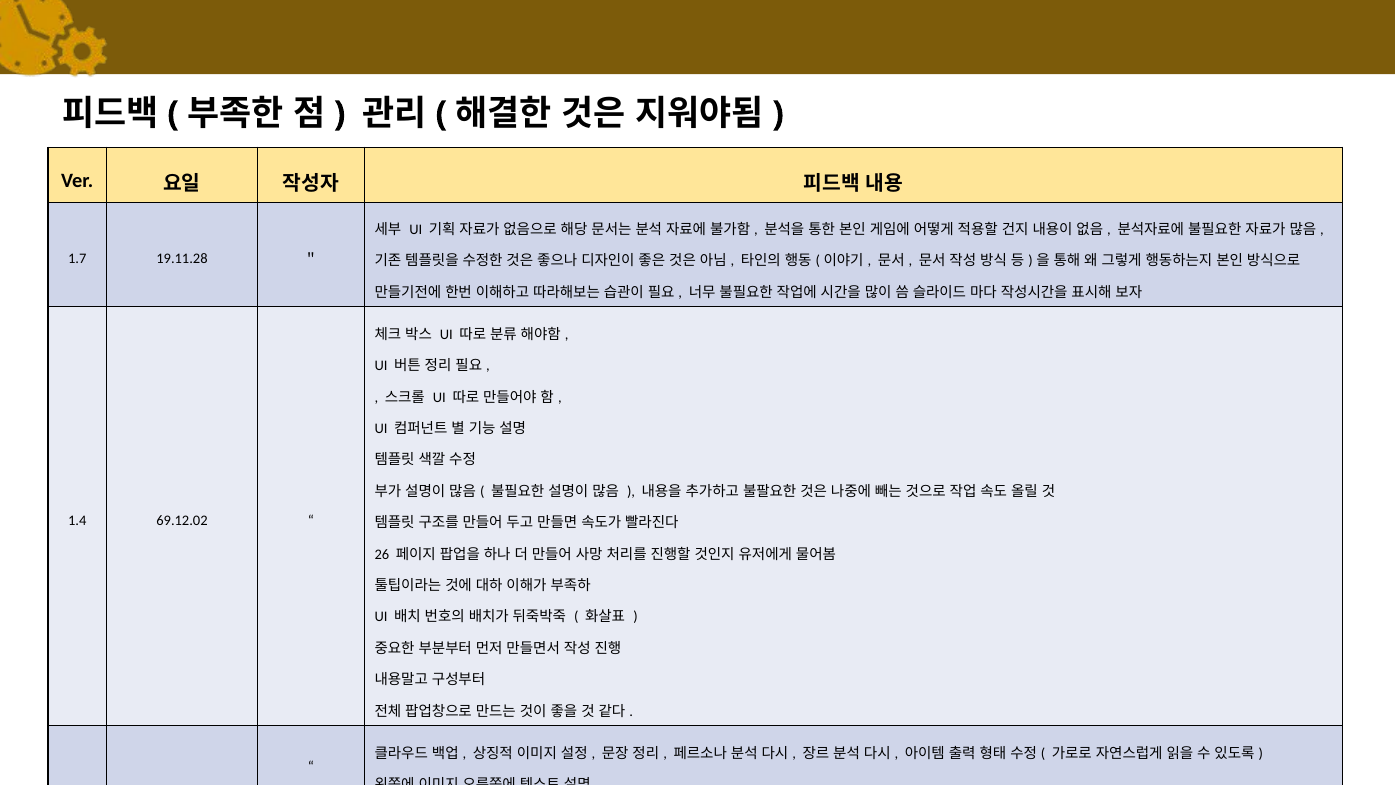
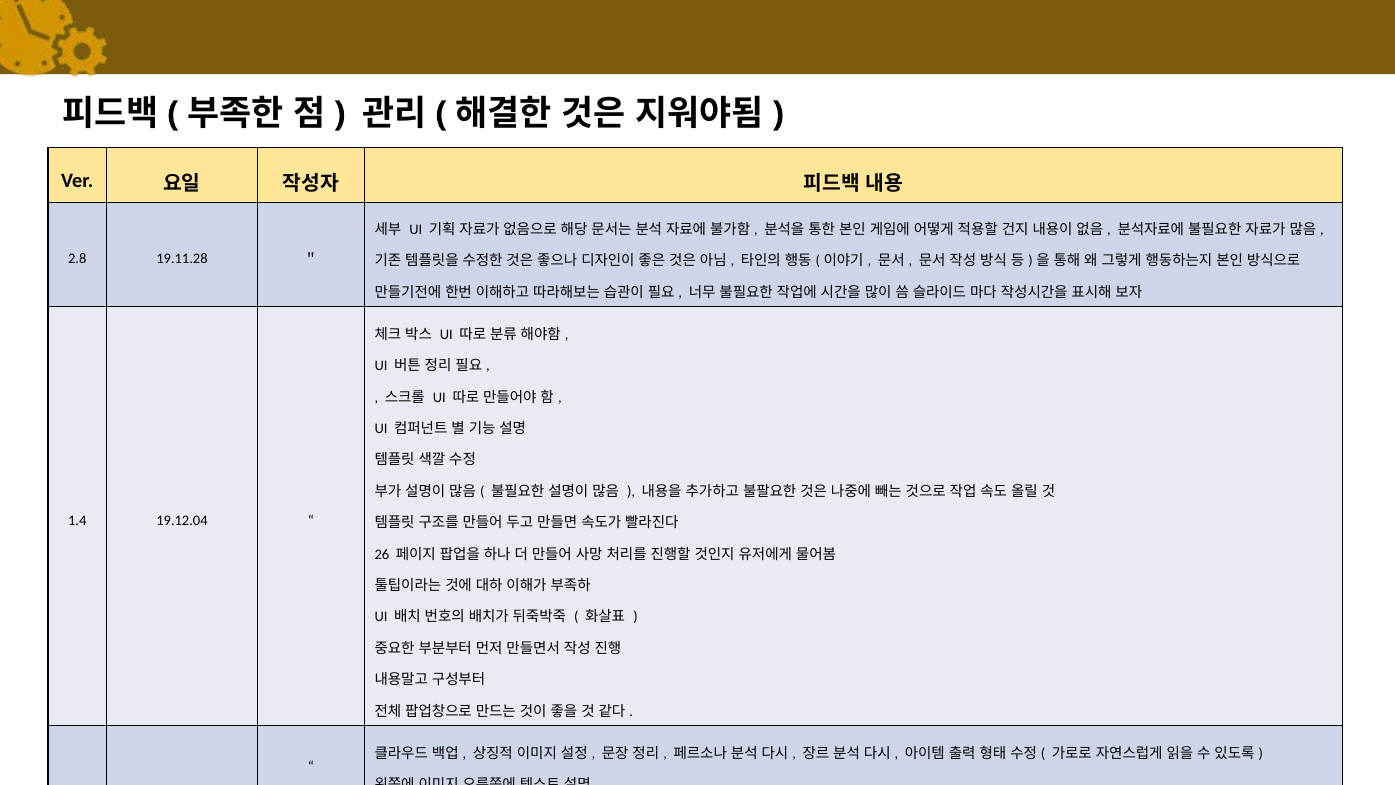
1.7: 1.7 -> 2.8 (77, 259)
69.12.02: 69.12.02 -> 19.12.04 (182, 521)
